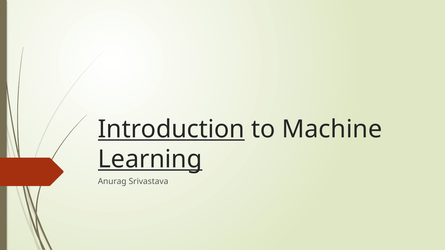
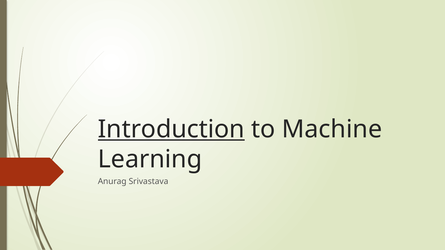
Learning underline: present -> none (150, 159)
